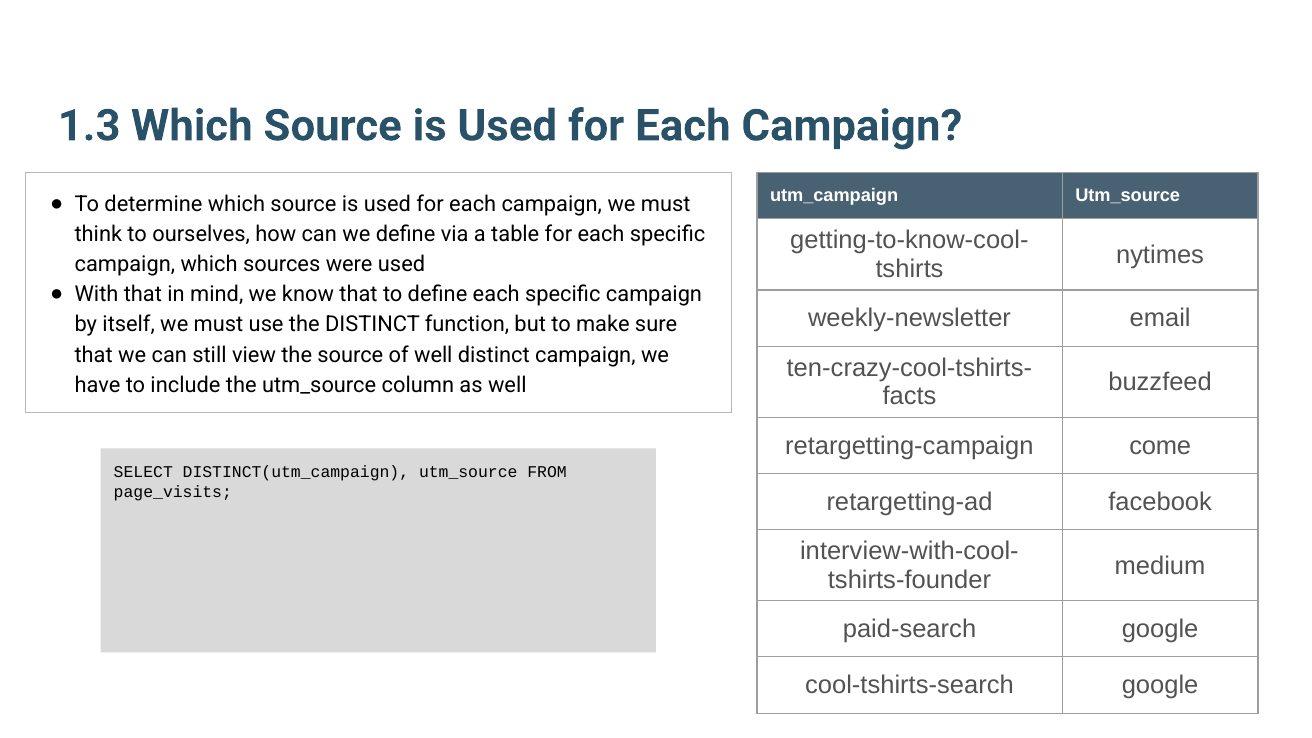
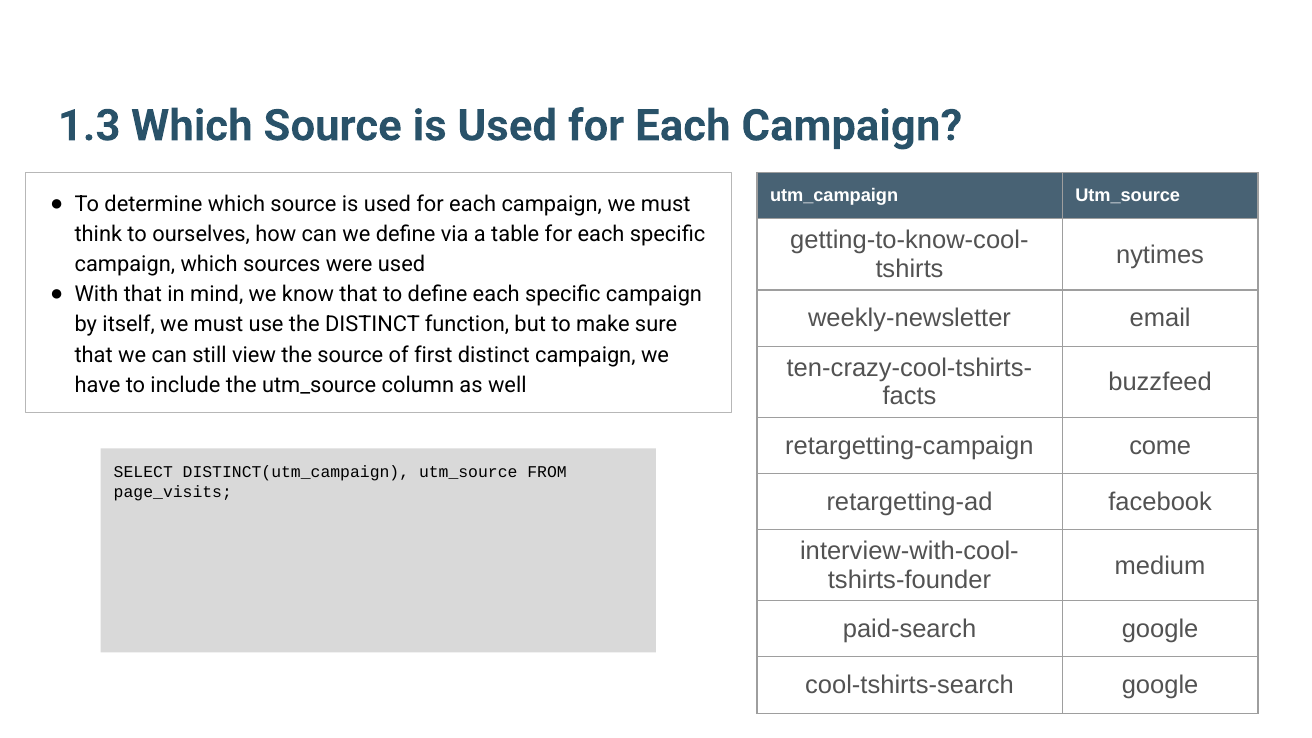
of well: well -> first (433, 355)
